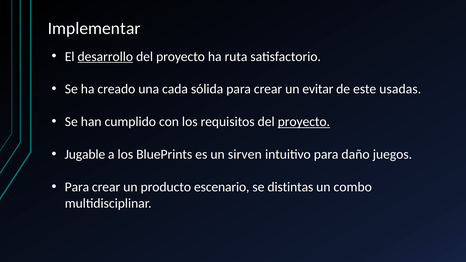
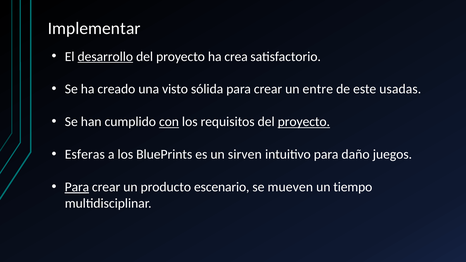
ruta: ruta -> crea (236, 57)
cada: cada -> visto (175, 89)
evitar: evitar -> entre (318, 89)
con underline: none -> present (169, 122)
Jugable: Jugable -> Esferas (85, 155)
Para underline: none -> present (77, 187)
distintas: distintas -> mueven (290, 187)
combo: combo -> tiempo (353, 187)
